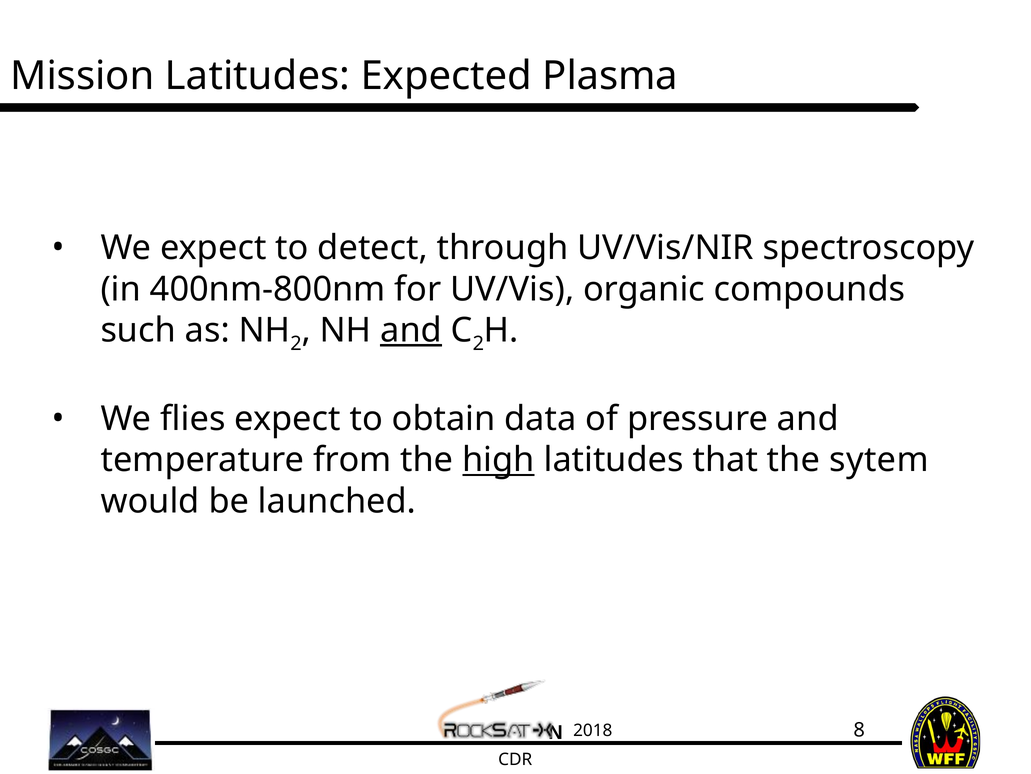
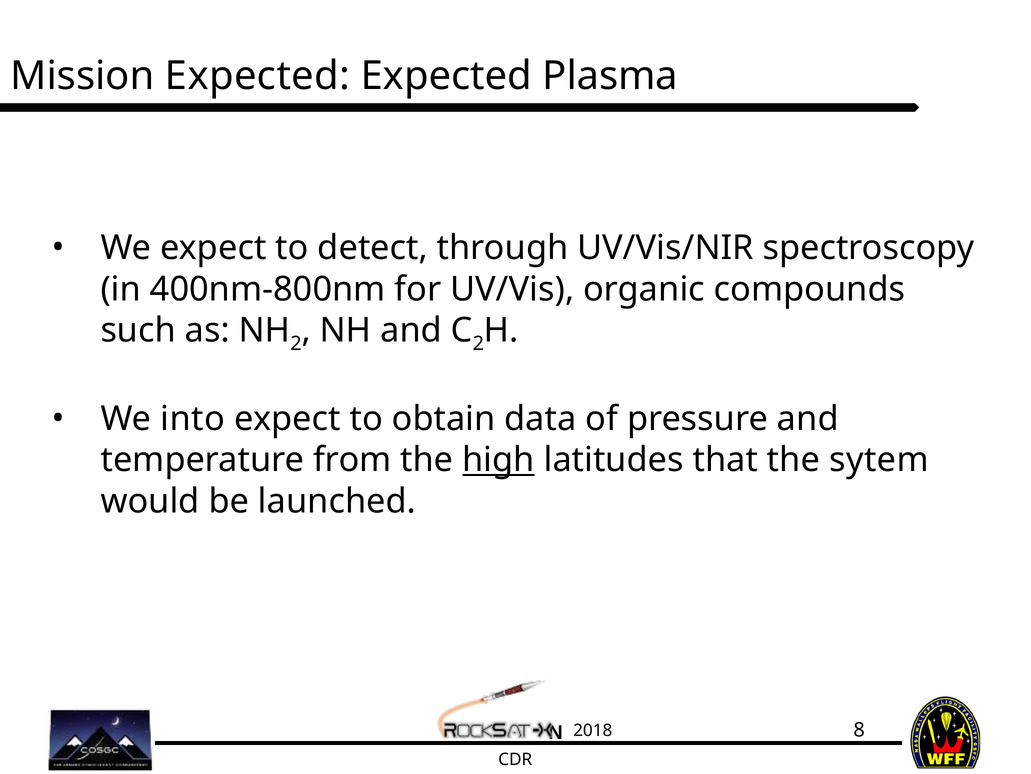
Mission Latitudes: Latitudes -> Expected (257, 76)
and underline: present -> none (411, 330)
flies: flies -> into (193, 418)
